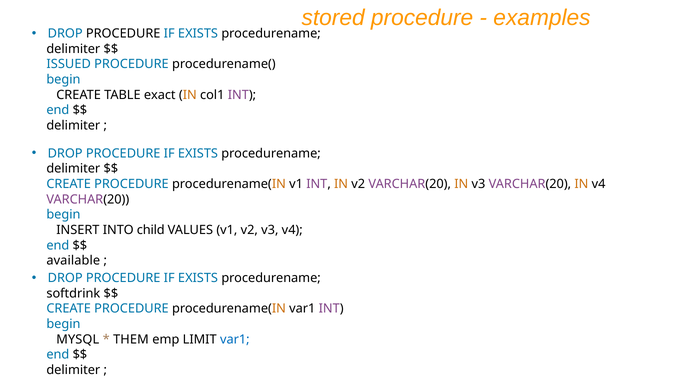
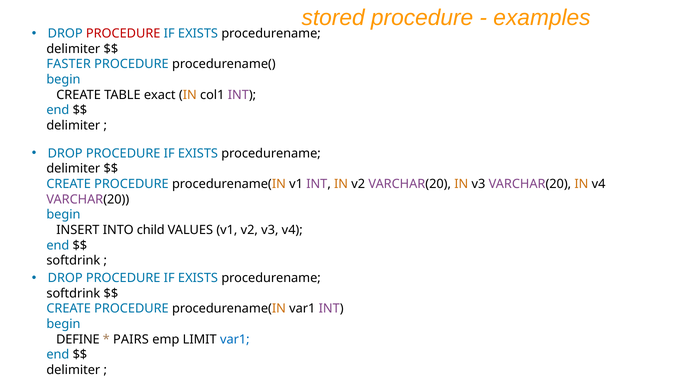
PROCEDURE colour: black -> red (123, 34)
ISSUED: ISSUED -> FASTER (69, 64)
available: available -> softdrink (73, 261)
MYSQL: MYSQL -> DEFINE (78, 339)
THEM: THEM -> PAIRS (131, 339)
